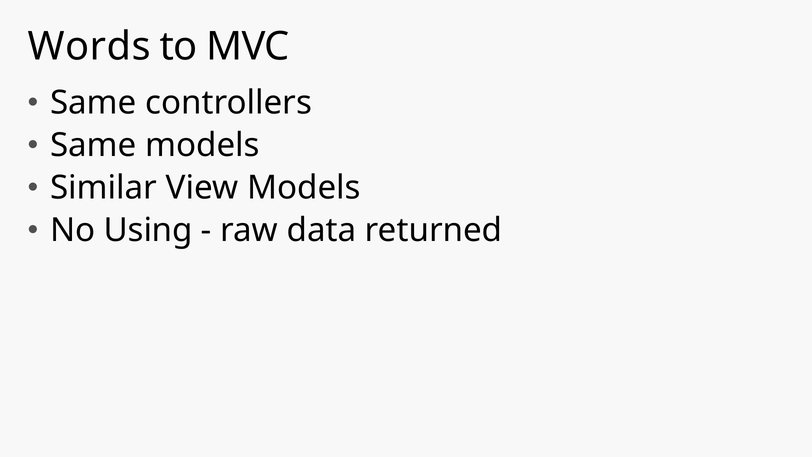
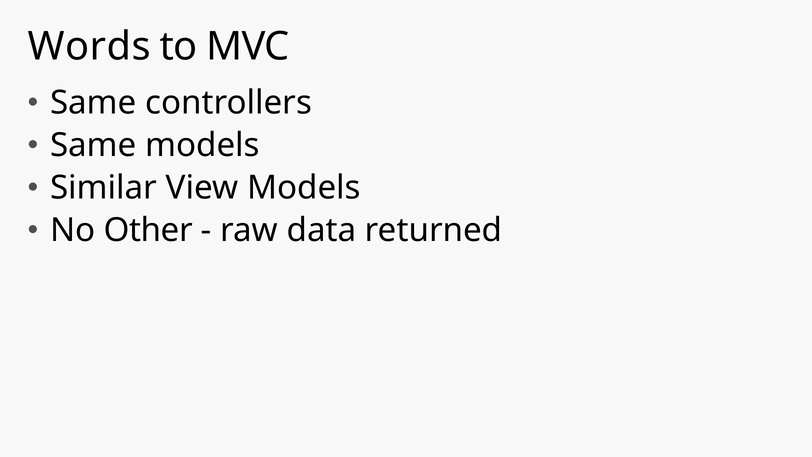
Using: Using -> Other (148, 230)
